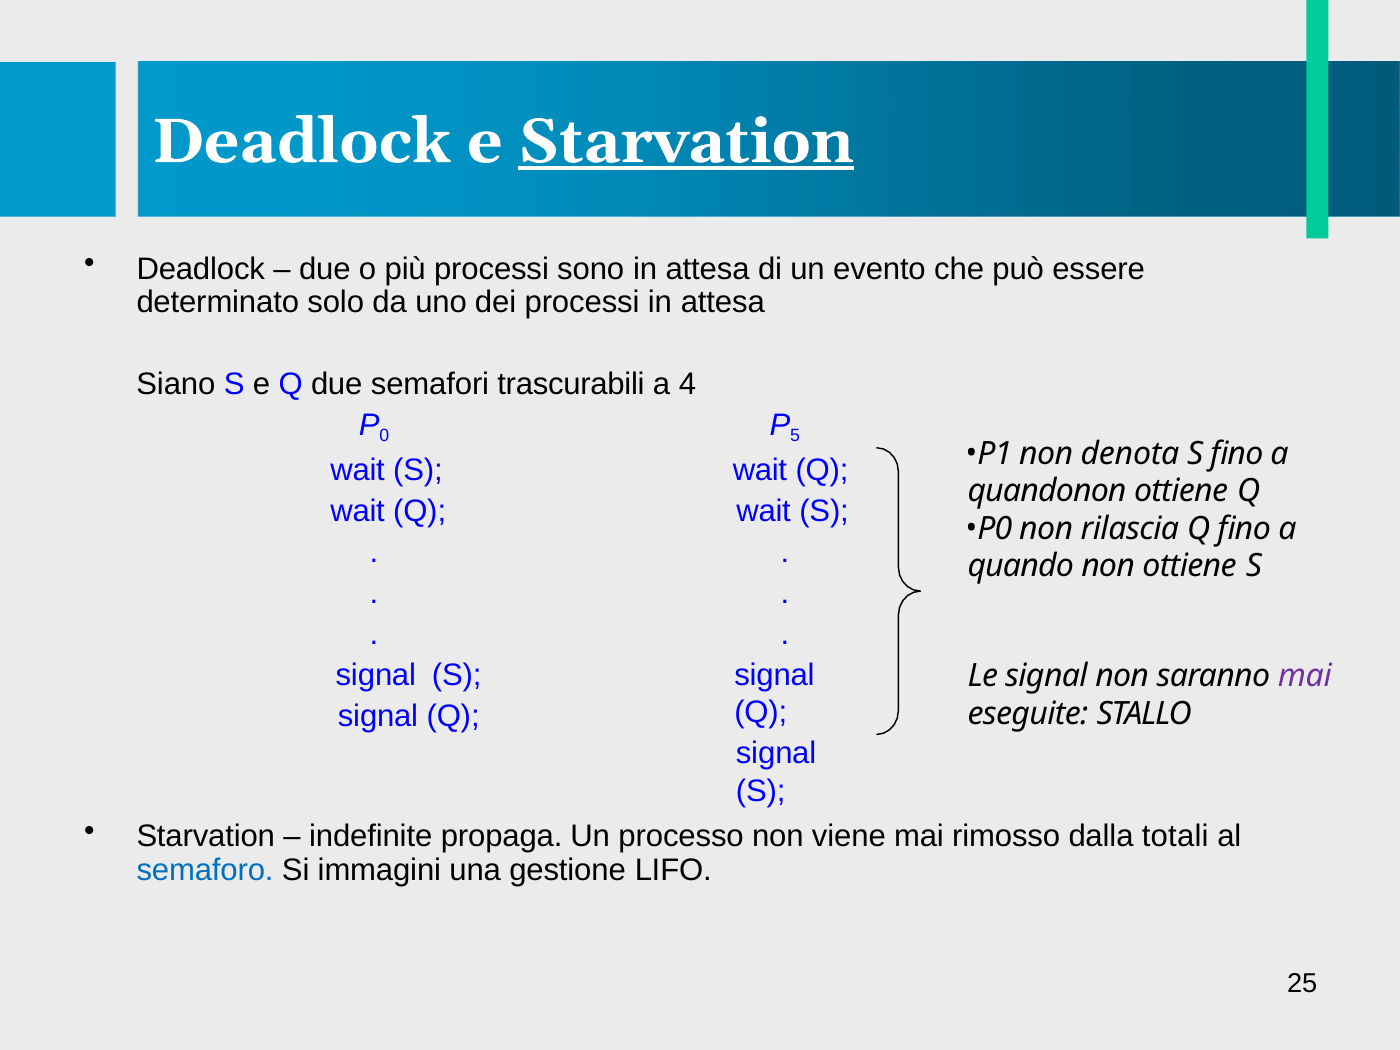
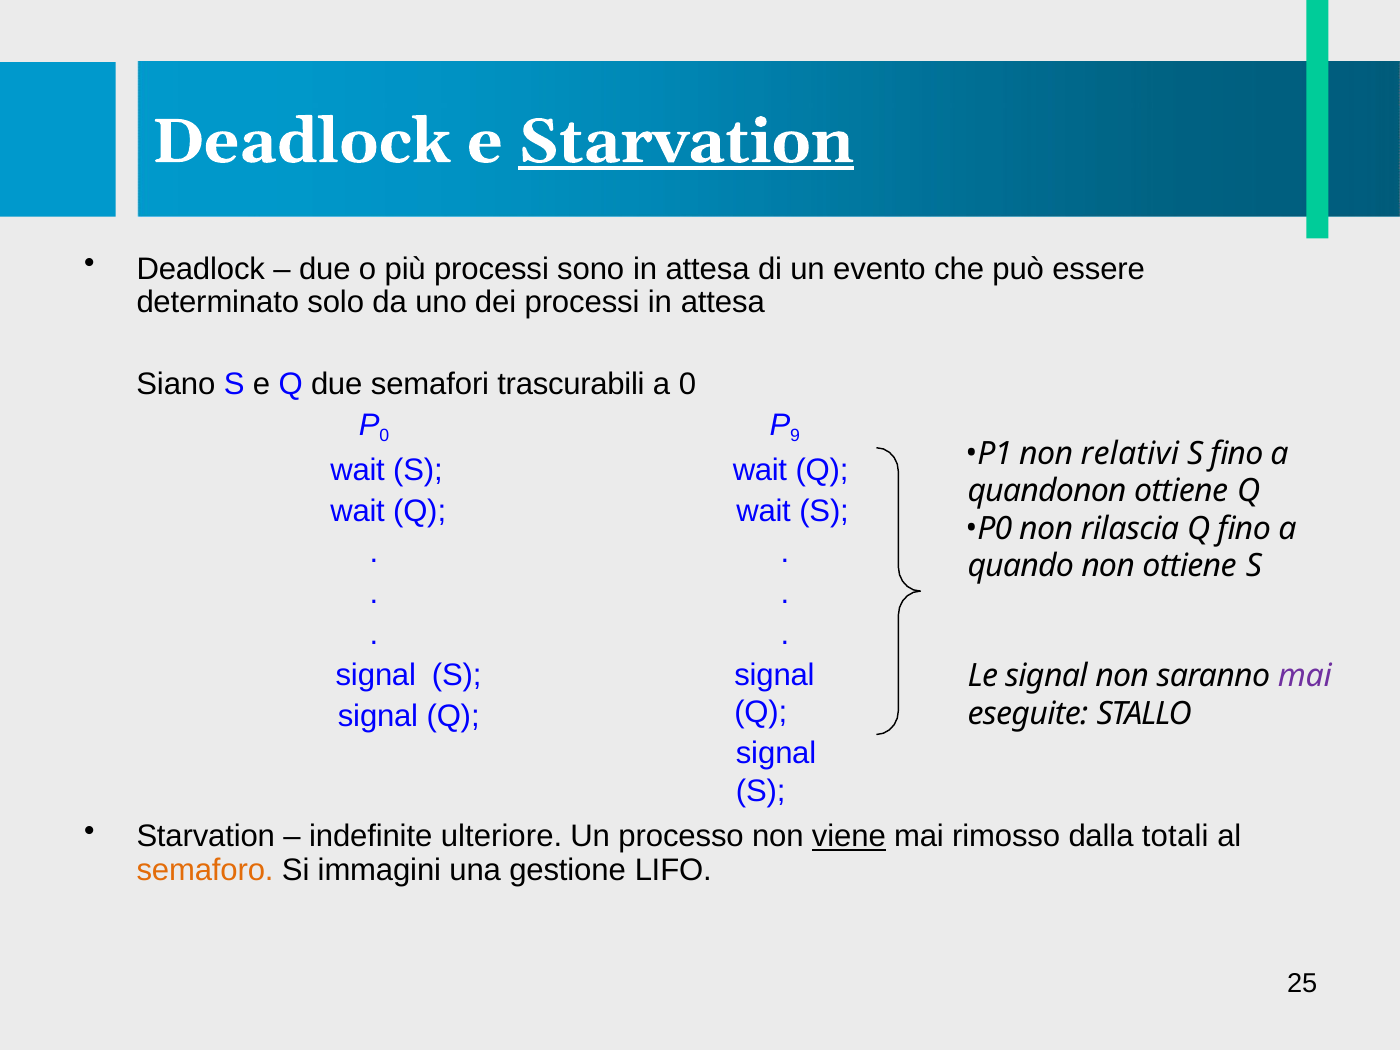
a 4: 4 -> 0 (688, 384)
5: 5 -> 9 (795, 436)
denota: denota -> relativi (1130, 454)
propaga: propaga -> ulteriore (501, 836)
viene underline: none -> present (849, 836)
semaforo colour: blue -> orange (205, 870)
